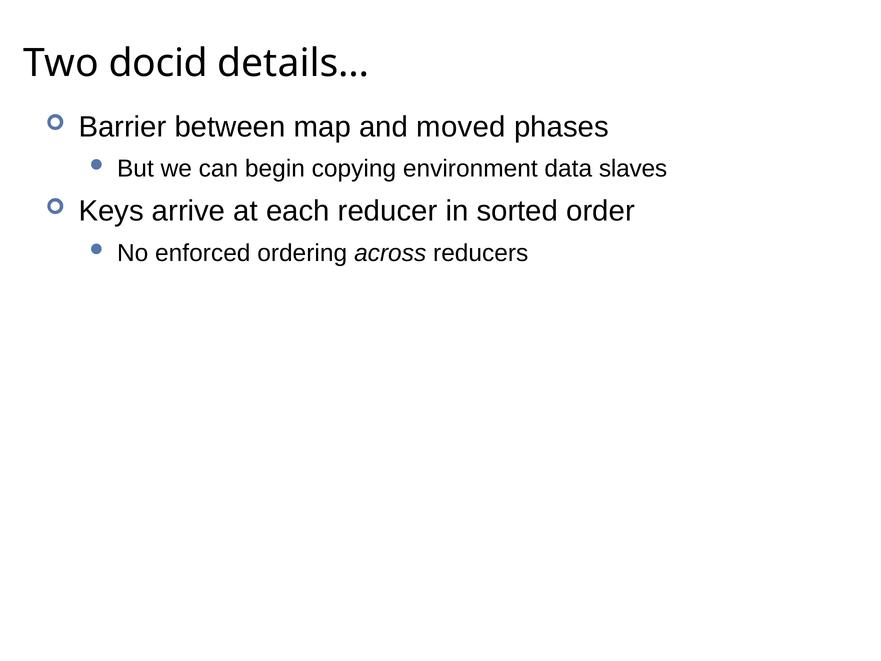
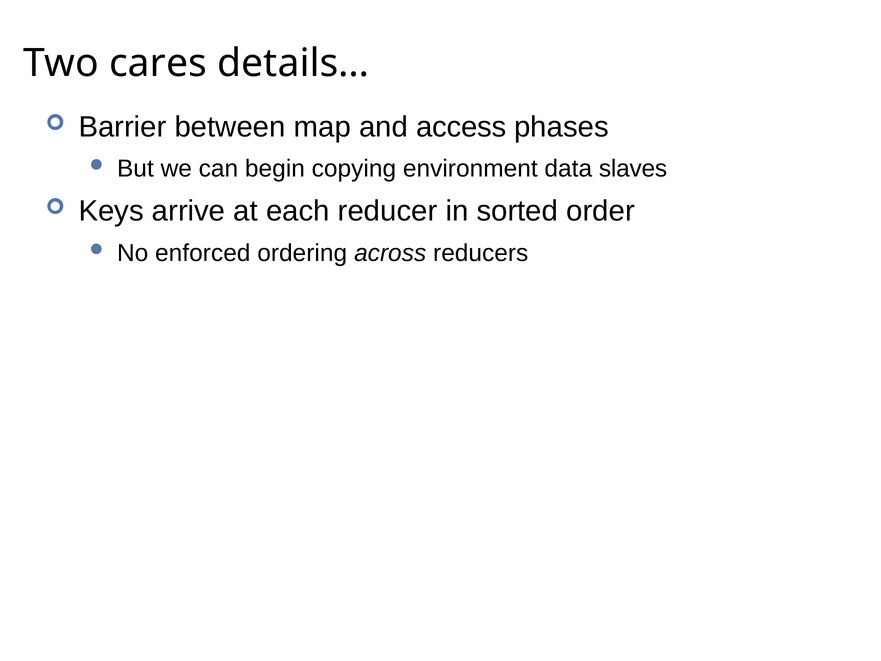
docid: docid -> cares (158, 63)
moved: moved -> access (461, 127)
